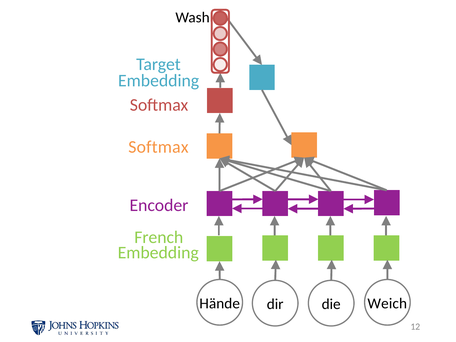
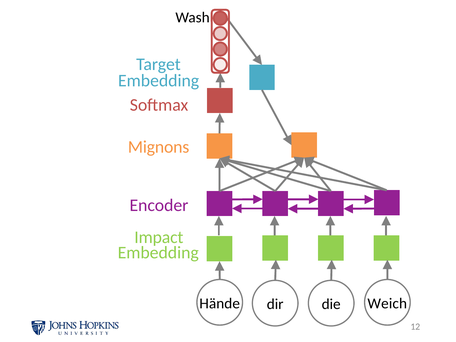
Softmax: Softmax -> Mignons (159, 147)
French: French -> Impact (159, 237)
